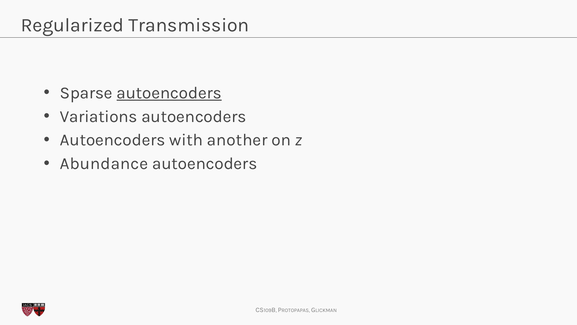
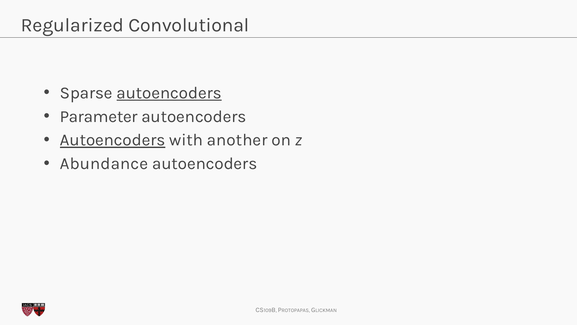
Transmission: Transmission -> Convolutional (189, 25)
Variations: Variations -> Parameter (99, 116)
Autoencoders underline: none -> present (113, 140)
